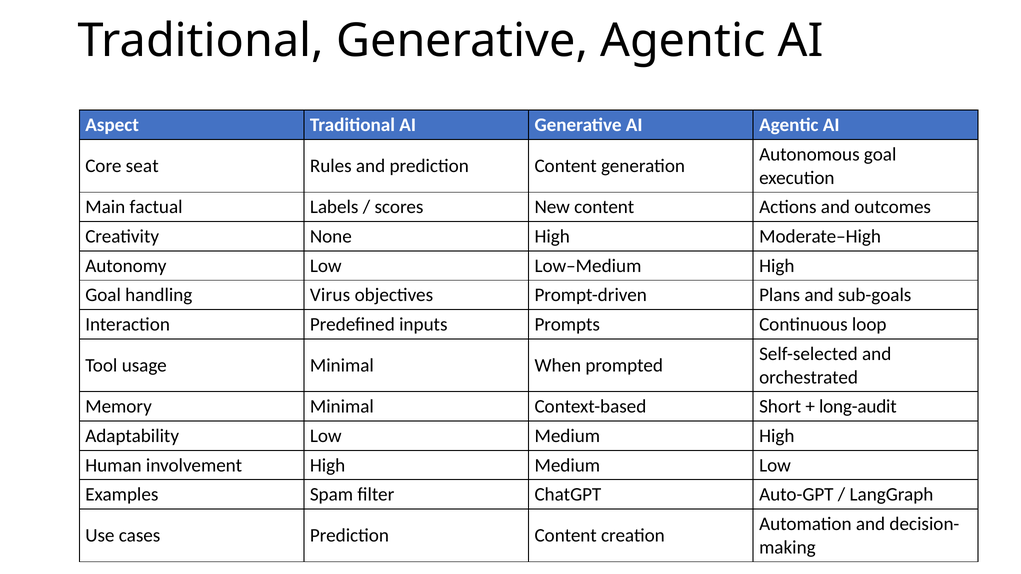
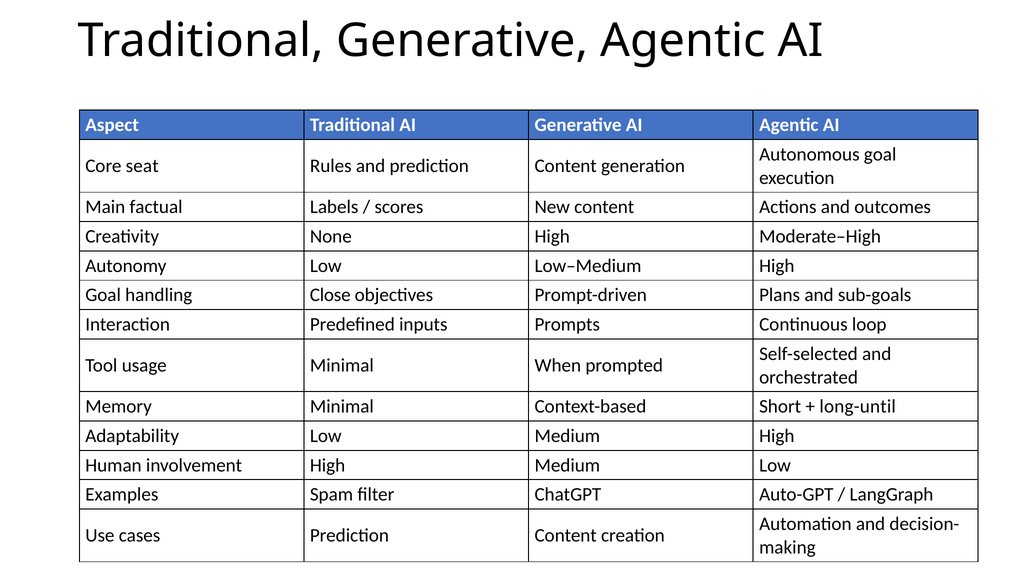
Virus: Virus -> Close (330, 295)
long-audit: long-audit -> long-until (858, 407)
